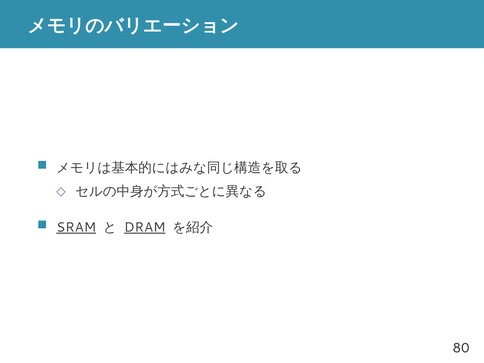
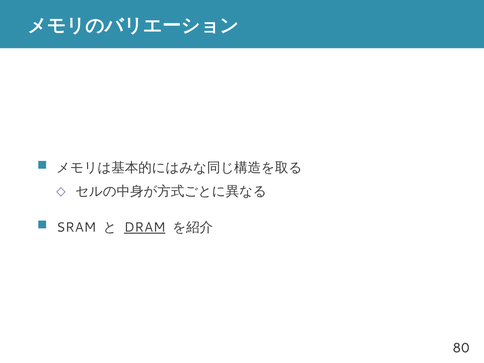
SRAM underline: present -> none (76, 227)
